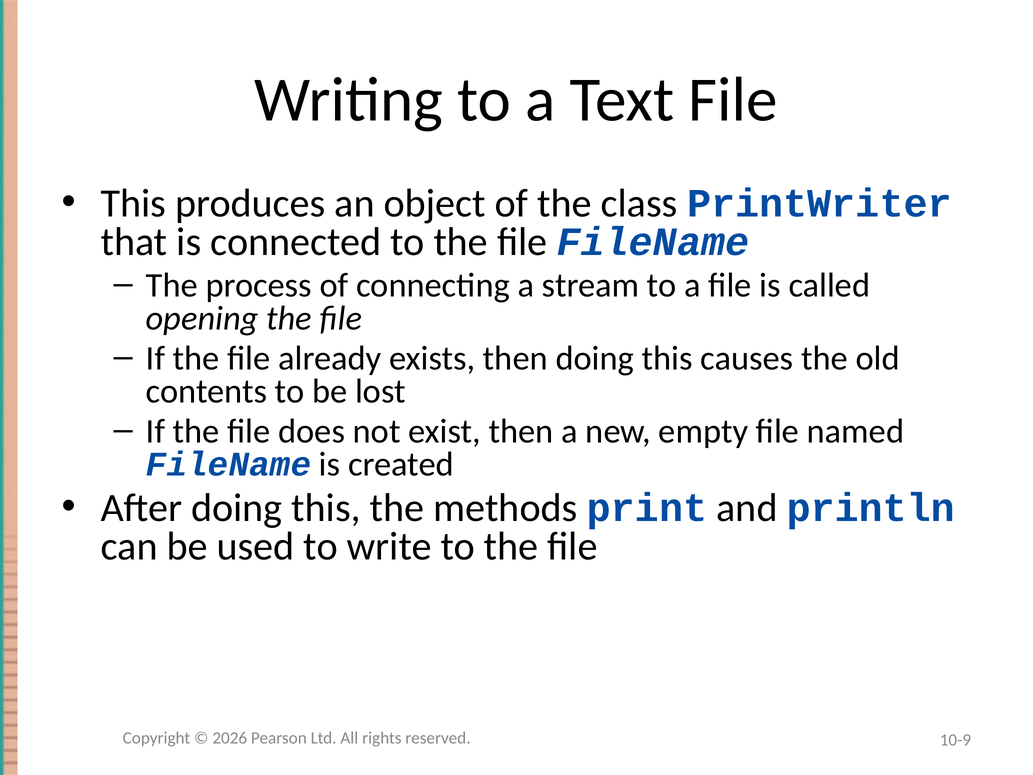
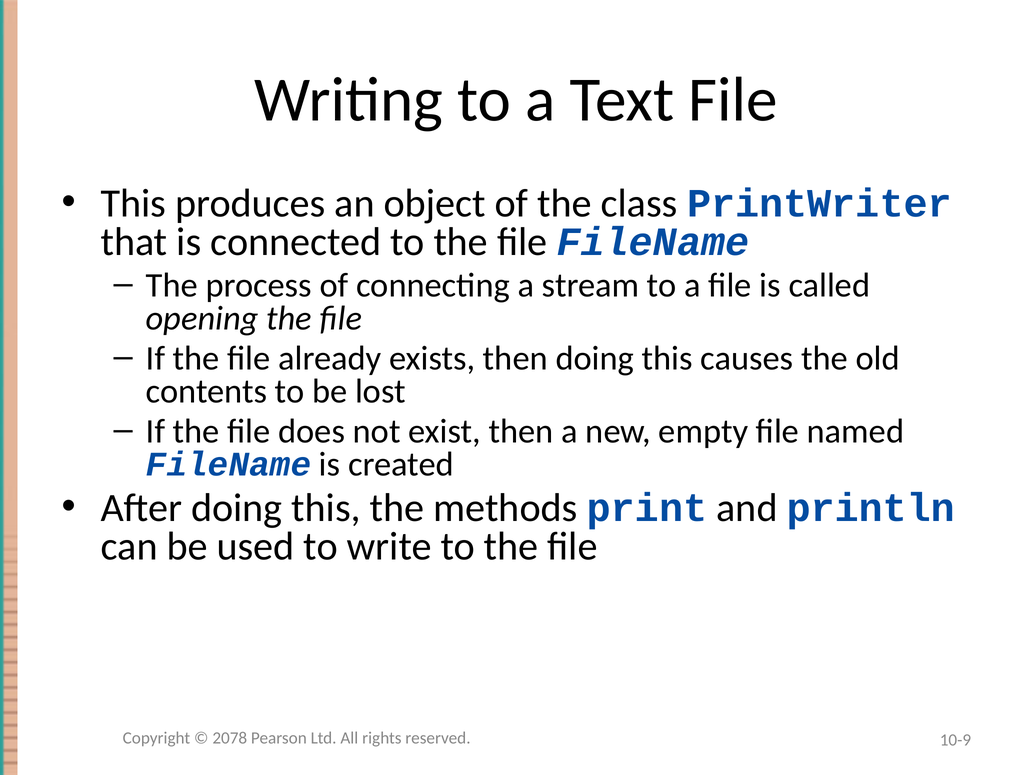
2026: 2026 -> 2078 (230, 738)
